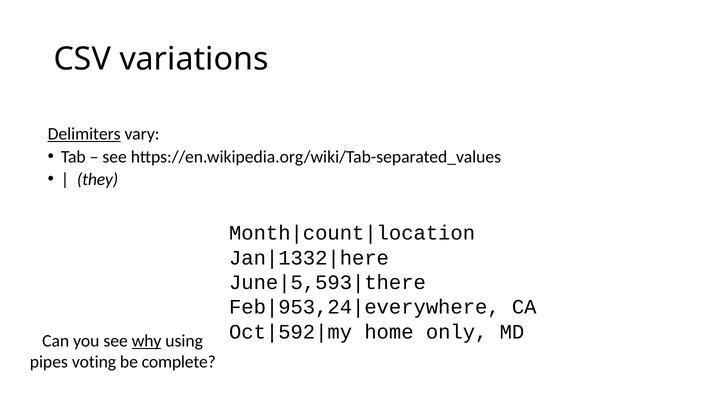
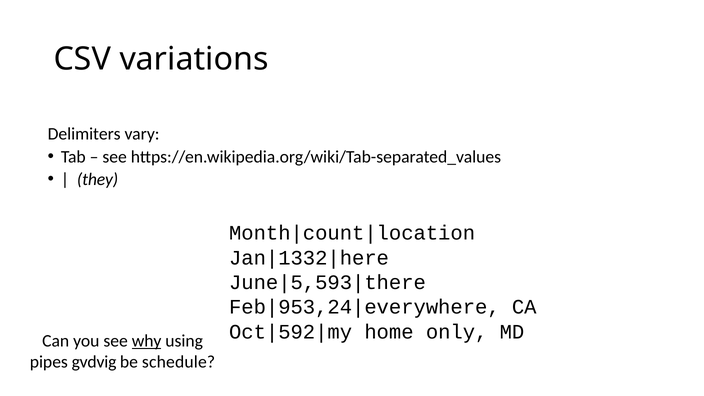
Delimiters underline: present -> none (84, 134)
voting: voting -> gvdvig (94, 362)
complete: complete -> schedule (179, 362)
